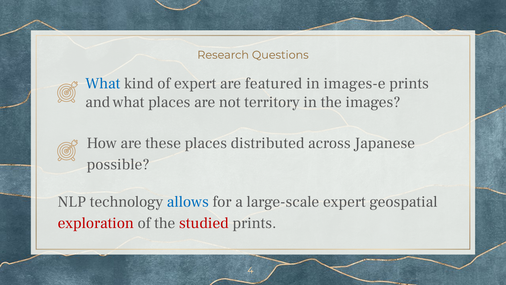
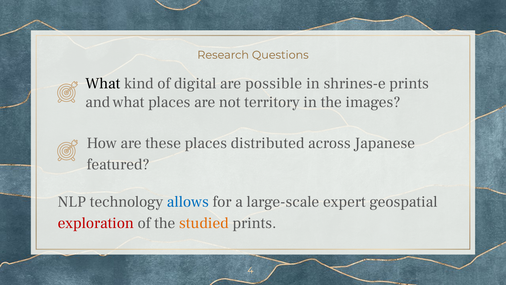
What colour: blue -> black (103, 83)
of expert: expert -> digital (195, 83)
featured: featured -> possible (274, 83)
images-e: images-e -> shrines-e (355, 83)
possible: possible -> featured (118, 164)
studied colour: red -> orange (204, 223)
